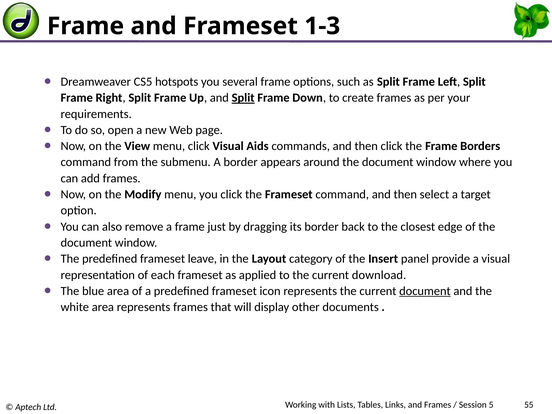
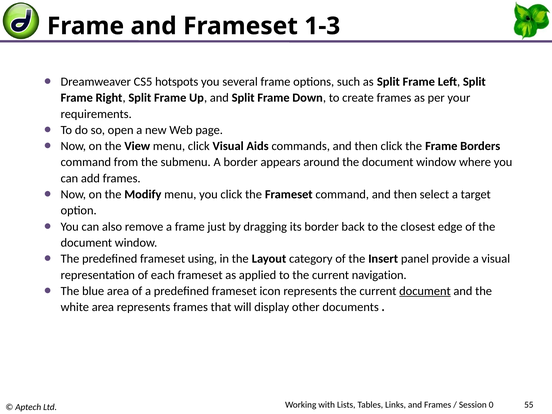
Split underline: present -> none (243, 98)
leave: leave -> using (202, 259)
download: download -> navigation (379, 275)
5: 5 -> 0 (491, 405)
